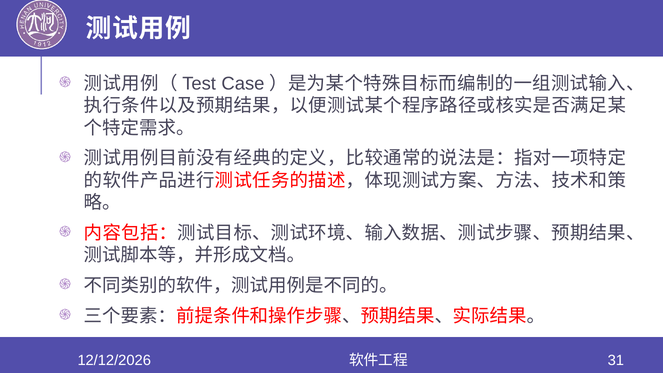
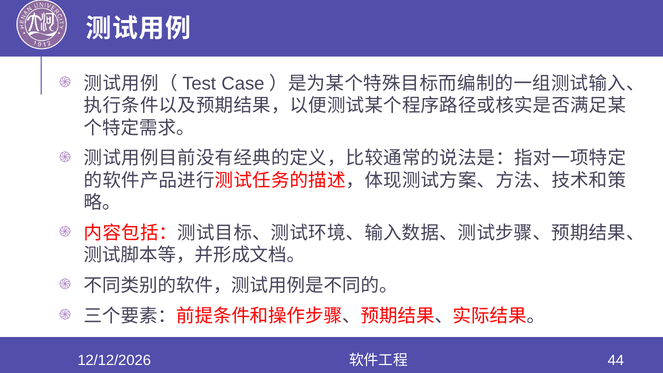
31: 31 -> 44 (616, 360)
